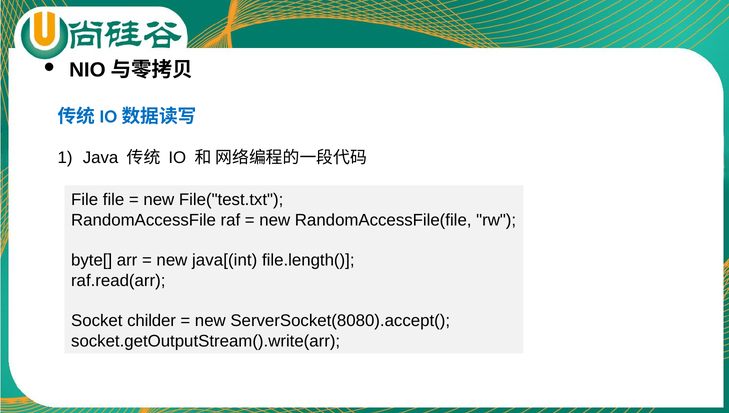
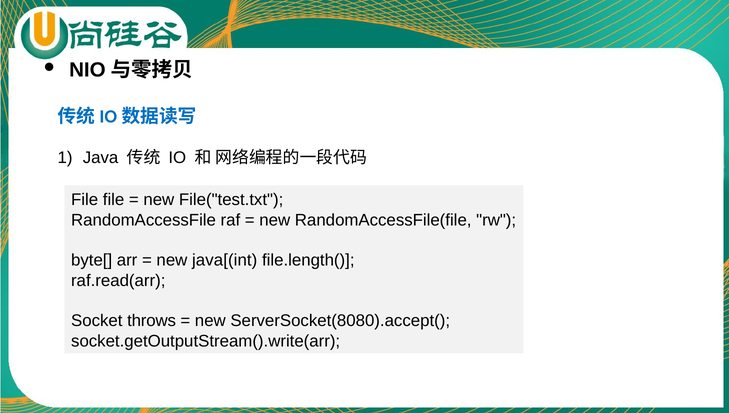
childer: childer -> throws (152, 321)
